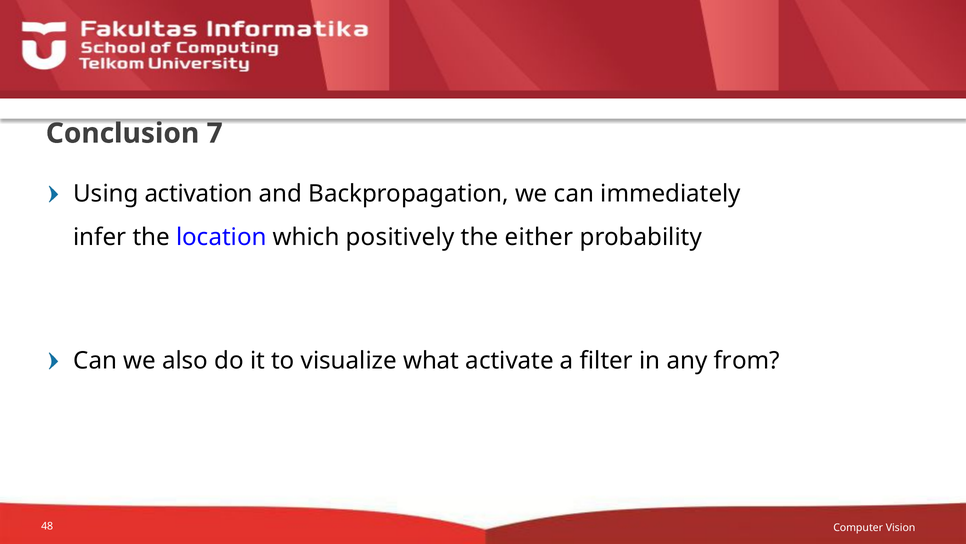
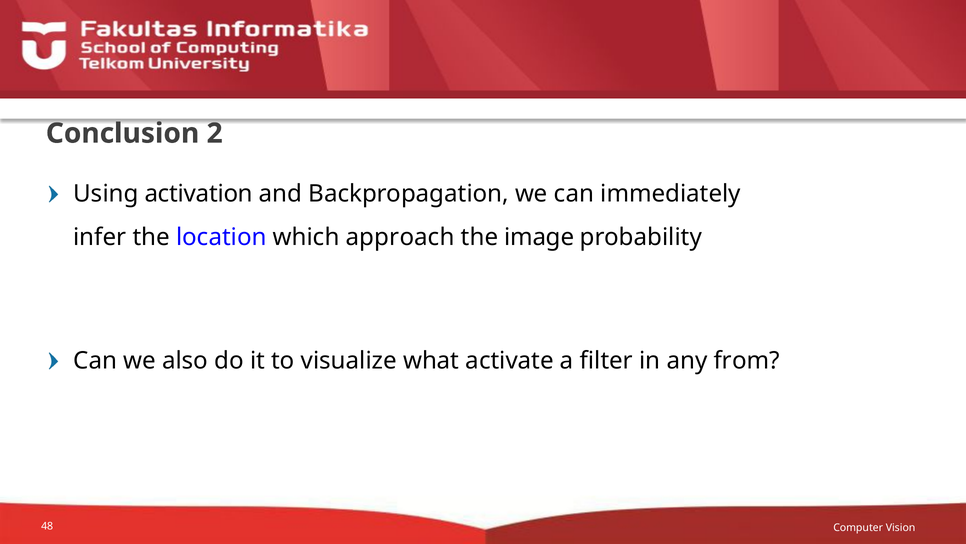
7: 7 -> 2 (215, 133)
positively: positively -> approach (400, 237)
either: either -> image (539, 237)
